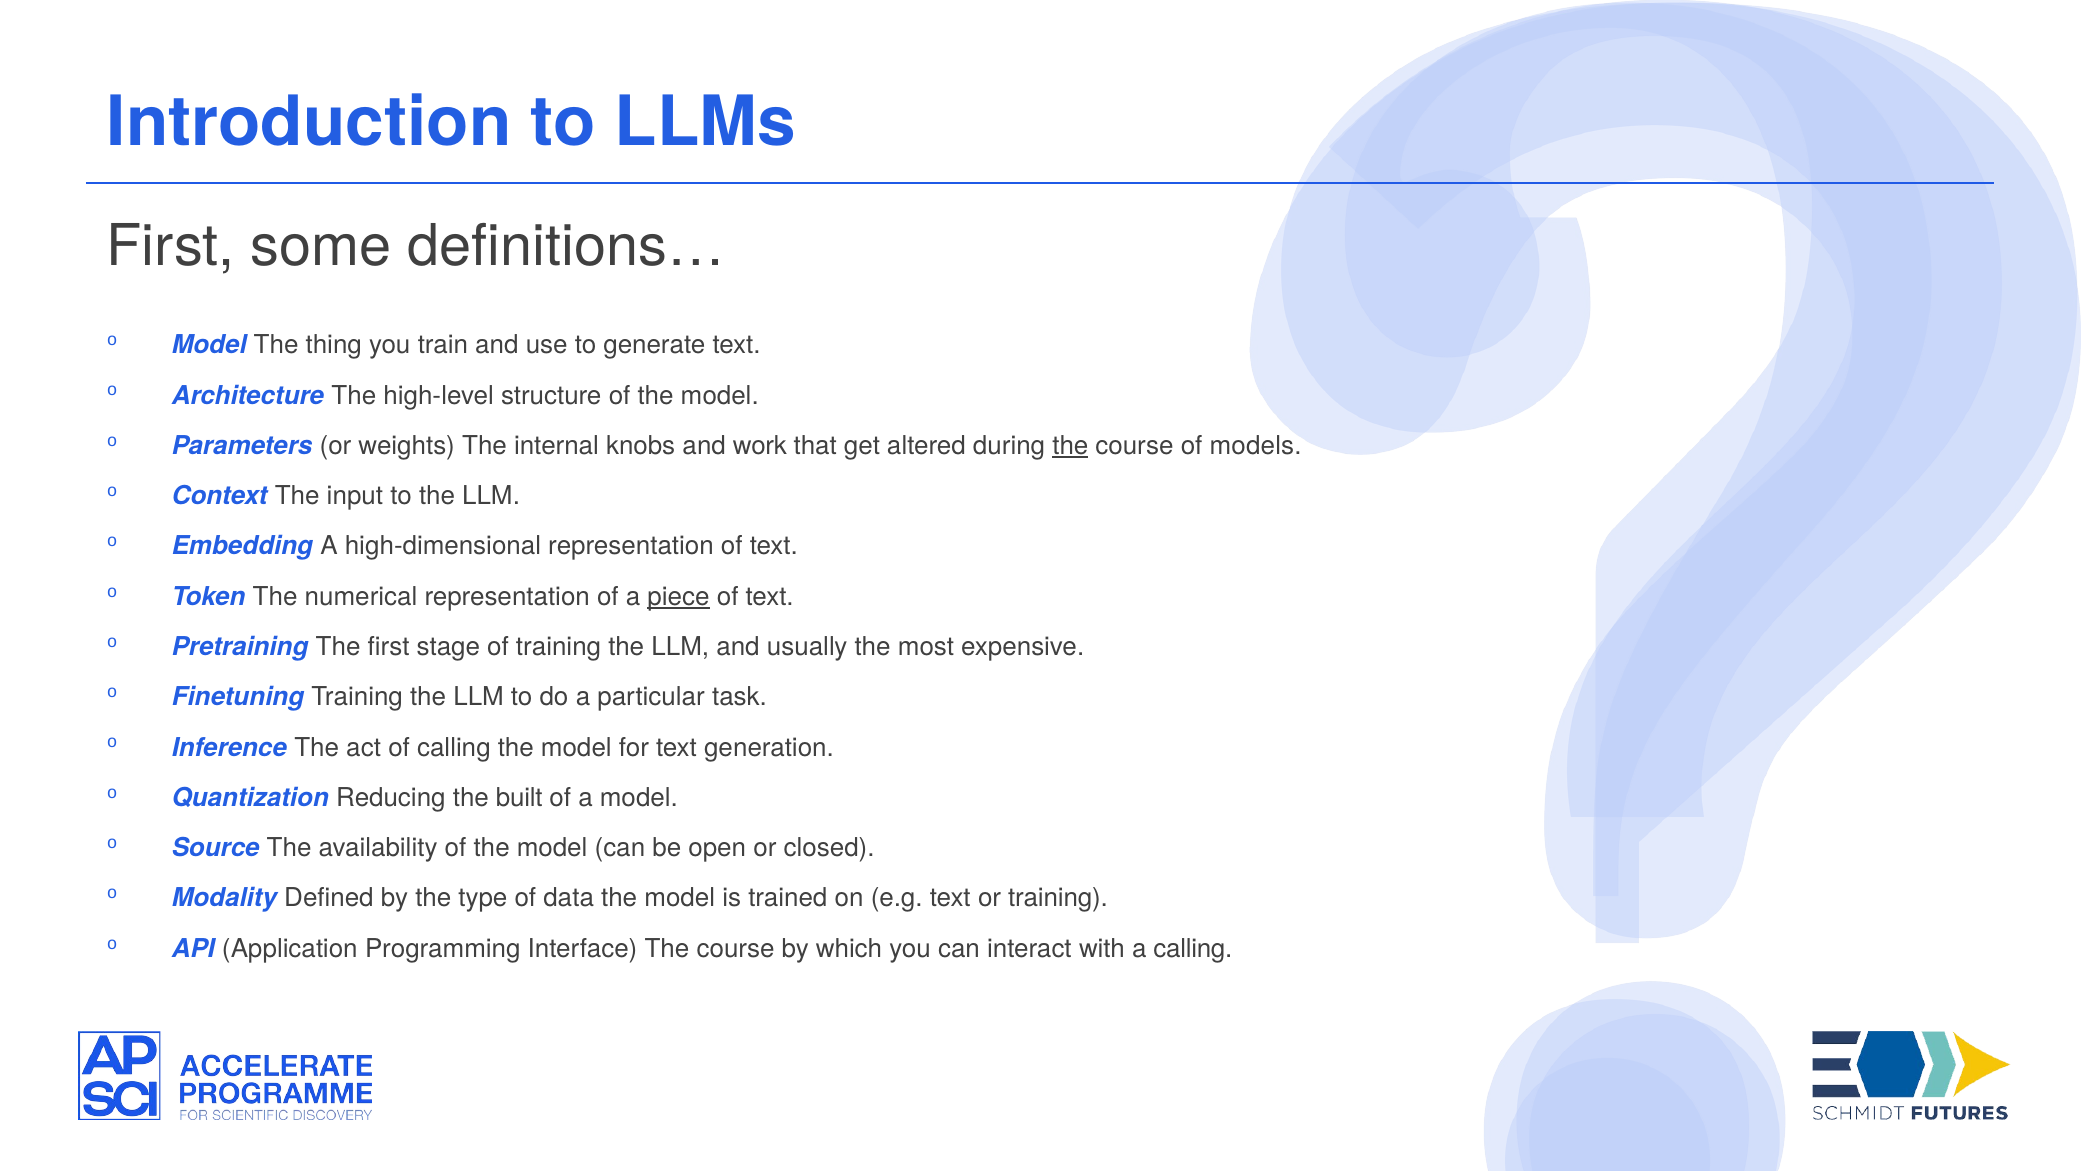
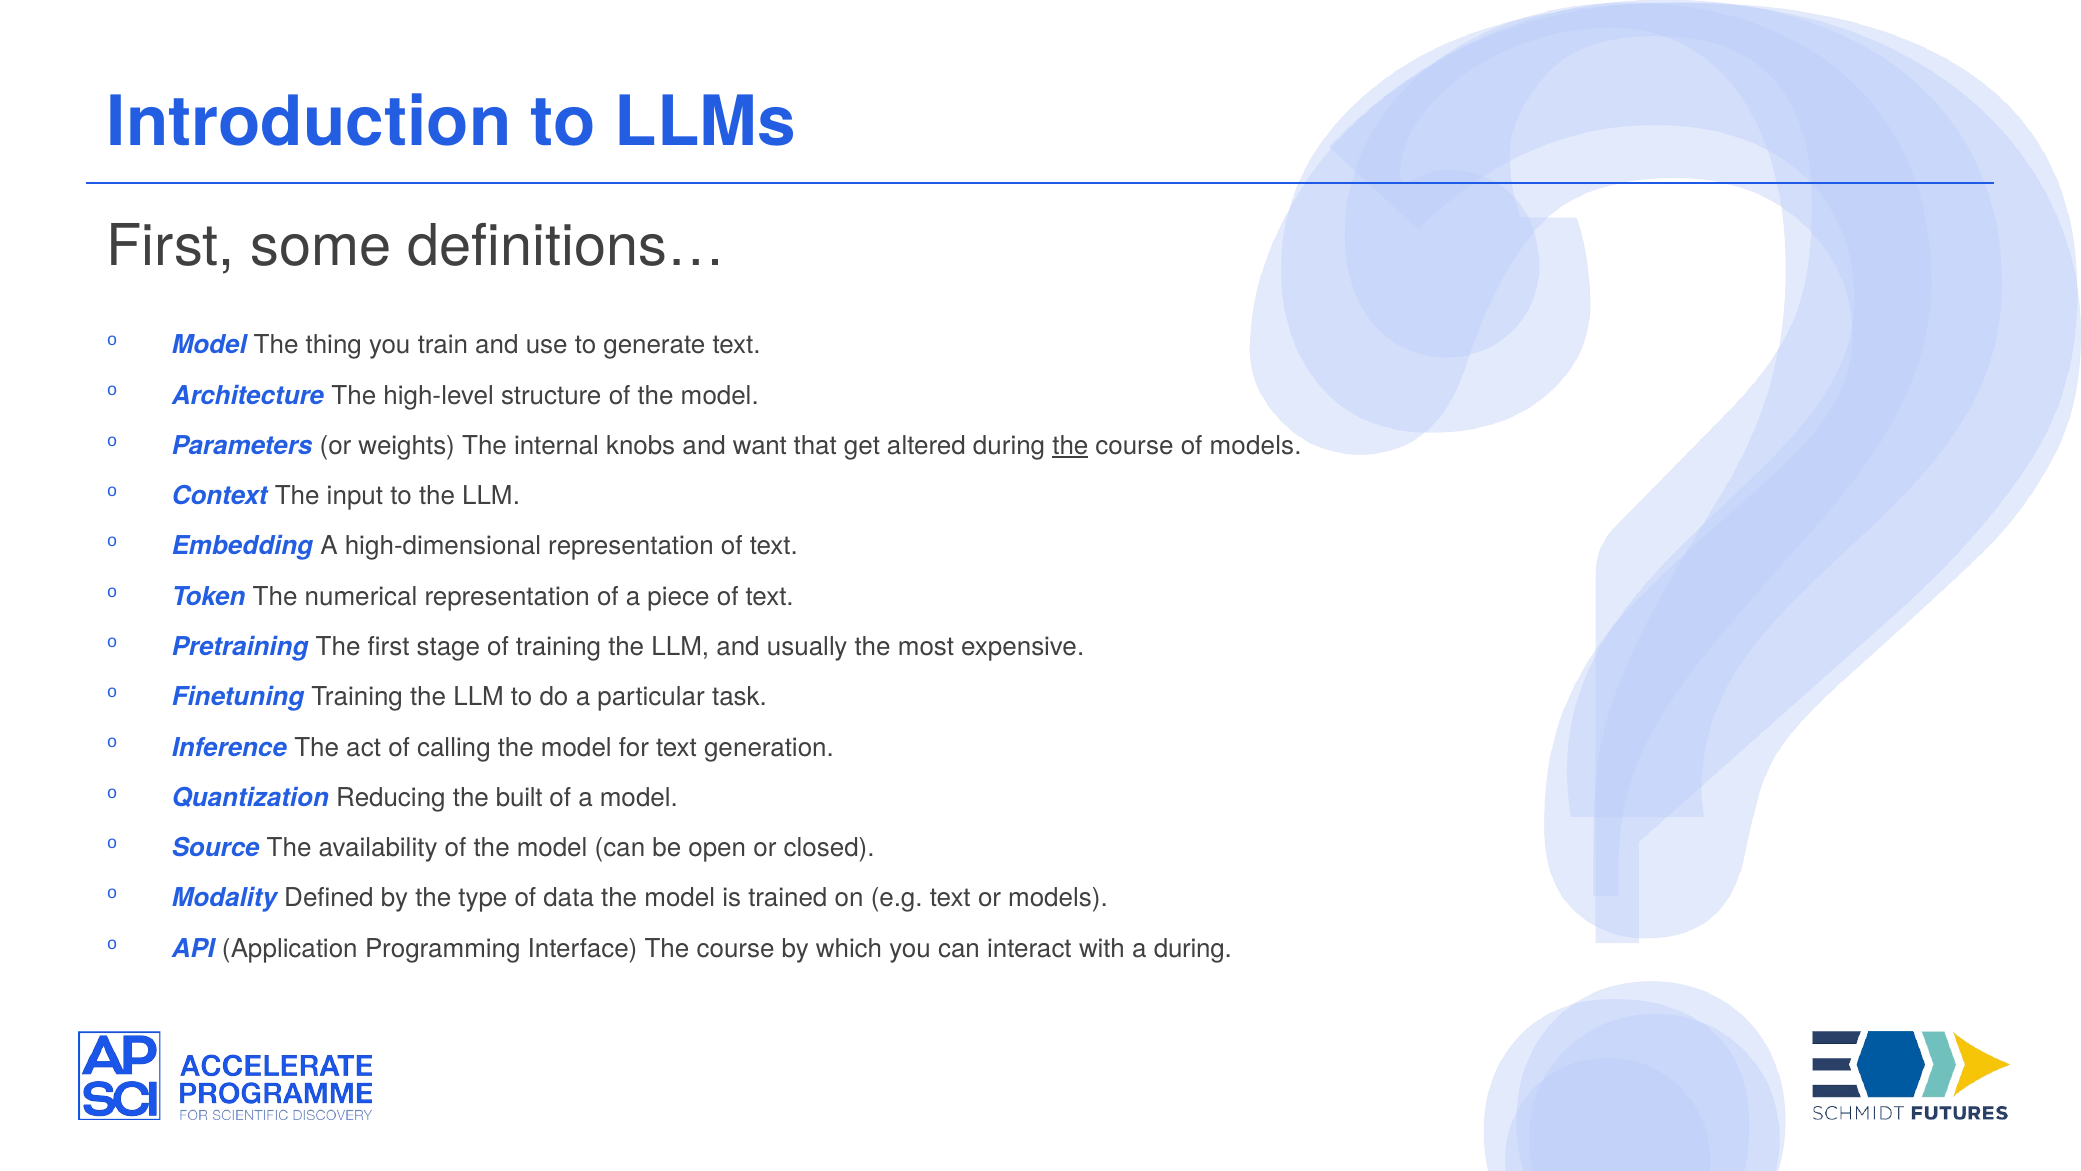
work: work -> want (760, 446)
piece underline: present -> none (679, 596)
or training: training -> models (1058, 898)
a calling: calling -> during (1193, 948)
